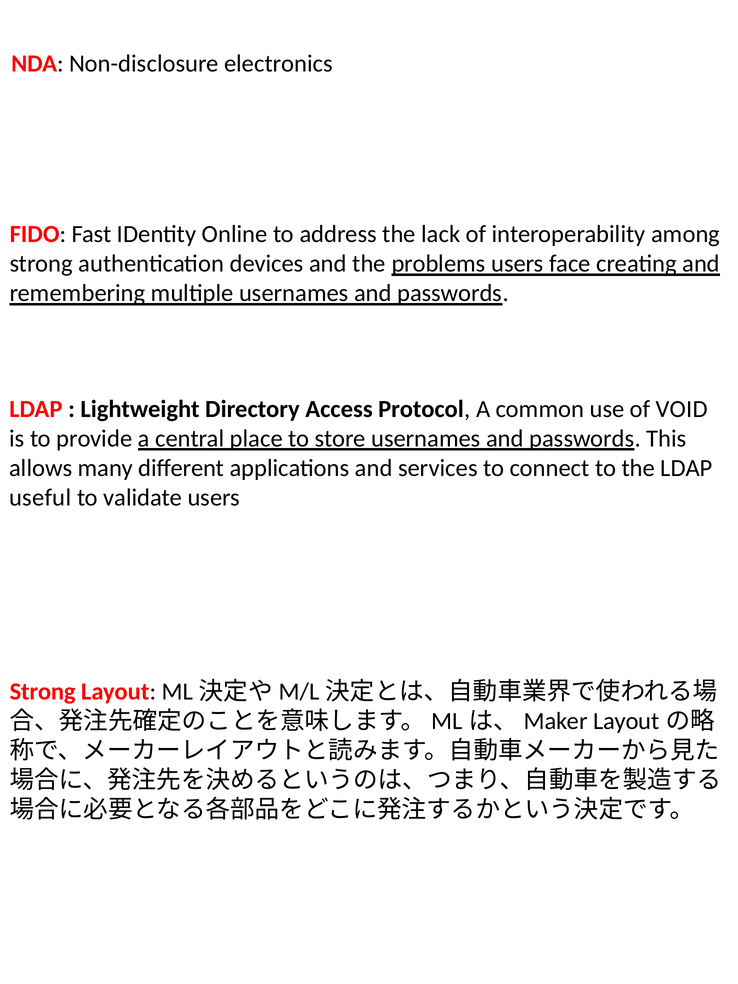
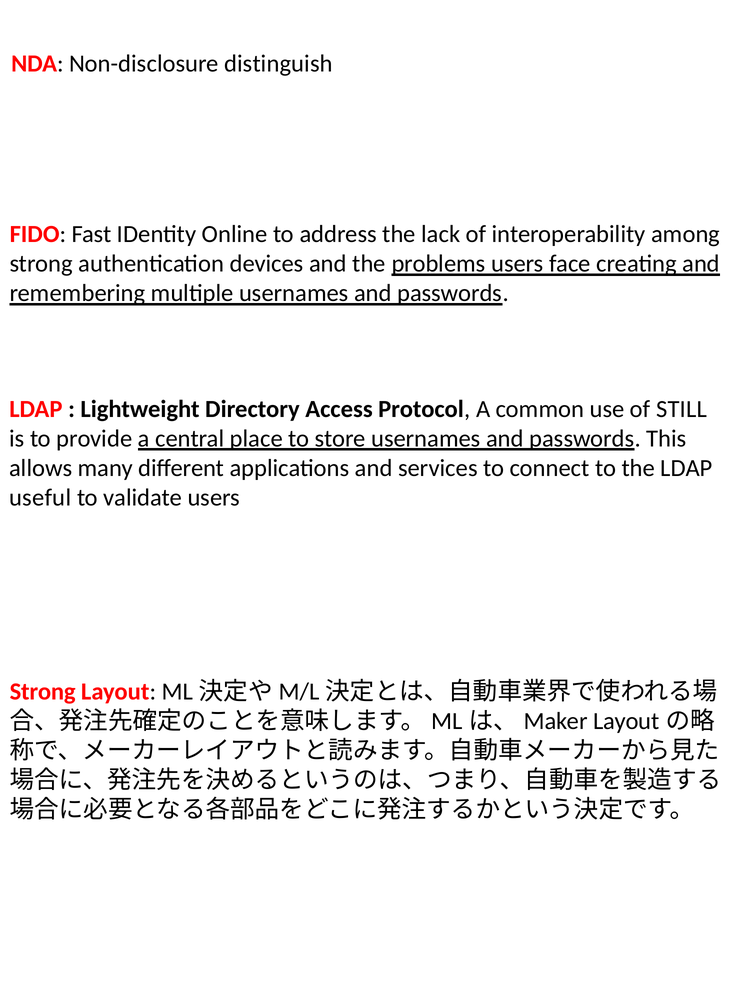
electronics: electronics -> distinguish (278, 64)
VOID: VOID -> STILL (682, 409)
